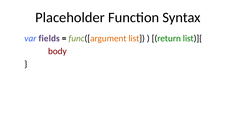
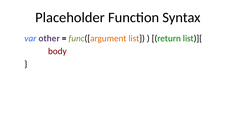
fields: fields -> other (49, 38)
